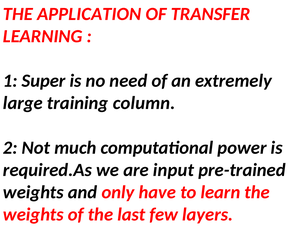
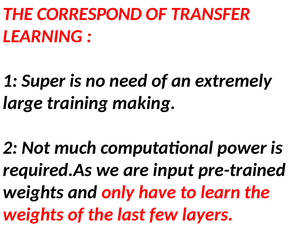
APPLICATION: APPLICATION -> CORRESPOND (89, 14)
column: column -> making (144, 103)
